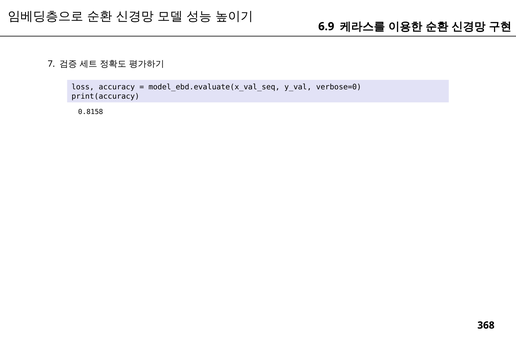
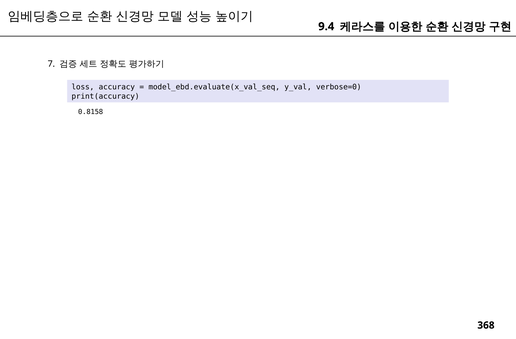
6.9: 6.9 -> 9.4 (326, 26)
